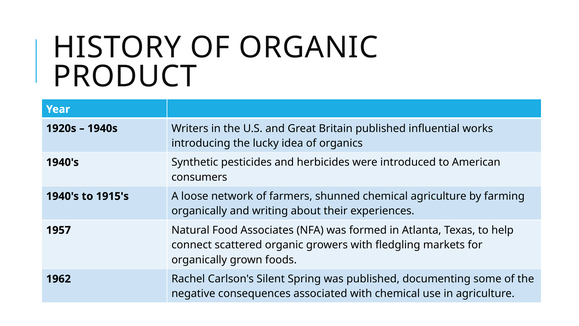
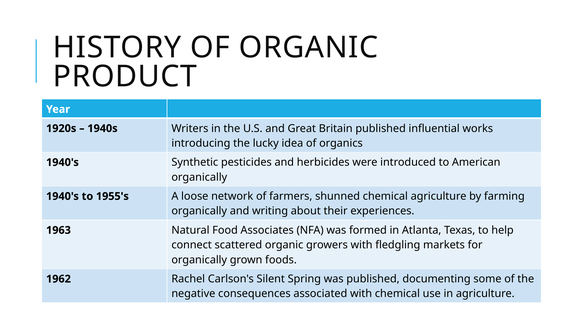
consumers: consumers -> organically (199, 177)
1915's: 1915's -> 1955's (112, 196)
1957: 1957 -> 1963 (58, 230)
